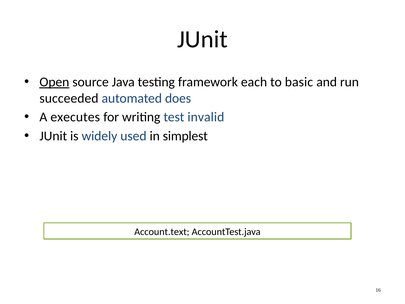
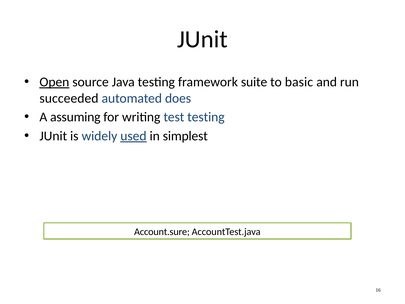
each: each -> suite (254, 82)
executes: executes -> assuming (75, 117)
test invalid: invalid -> testing (206, 117)
used underline: none -> present (133, 136)
Account.text: Account.text -> Account.sure (162, 232)
